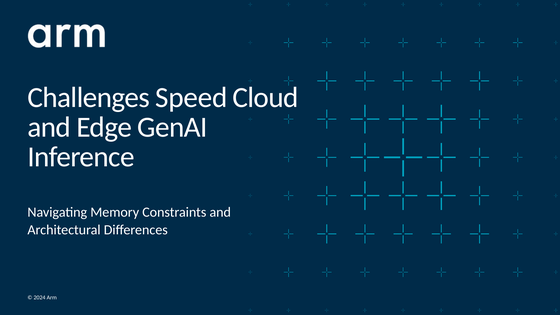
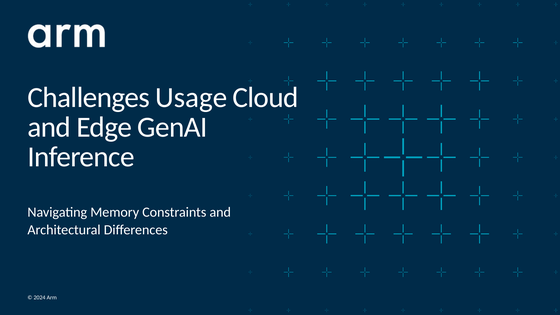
Speed: Speed -> Usage (191, 98)
